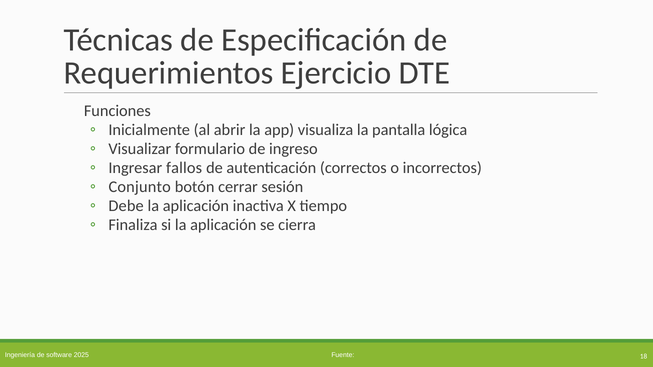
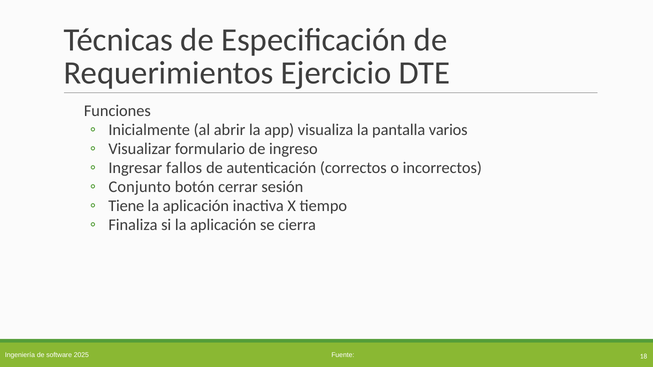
lógica: lógica -> varios (448, 130)
Debe: Debe -> Tiene (126, 206)
